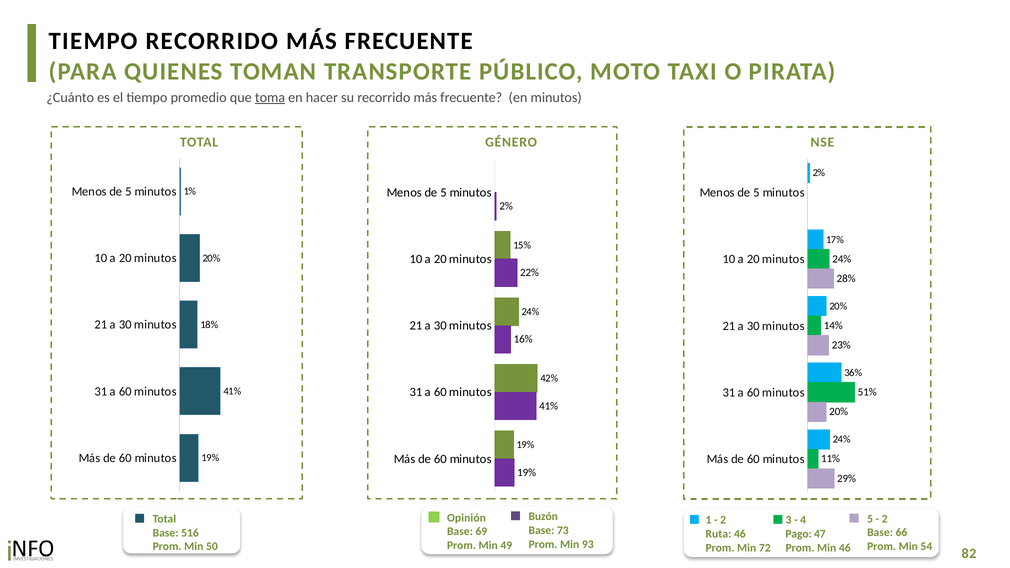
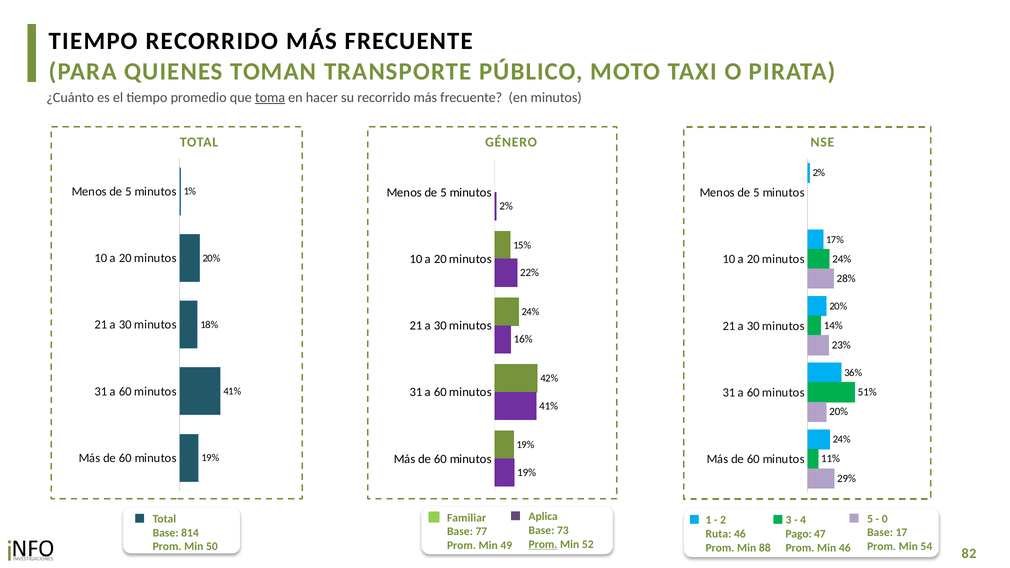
Buzón: Buzón -> Aplica (543, 517)
Opinión: Opinión -> Familiar (467, 518)
2: 2 -> 0 (885, 519)
69: 69 -> 77 (481, 532)
66: 66 -> 17 (901, 533)
516: 516 -> 814 (190, 533)
Prom underline: none -> present (543, 544)
93: 93 -> 52 (588, 544)
72: 72 -> 88 (765, 548)
